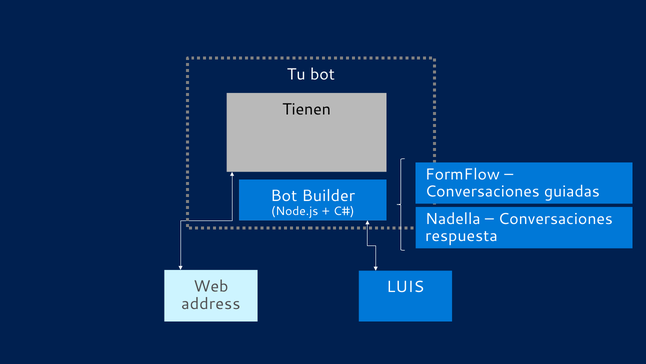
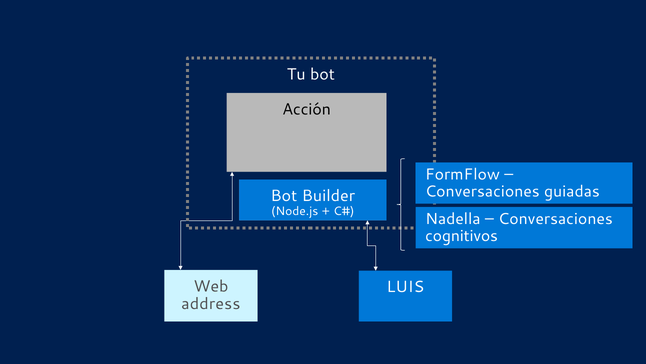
Tienen: Tienen -> Acción (307, 109)
respuesta: respuesta -> cognitivos (462, 236)
